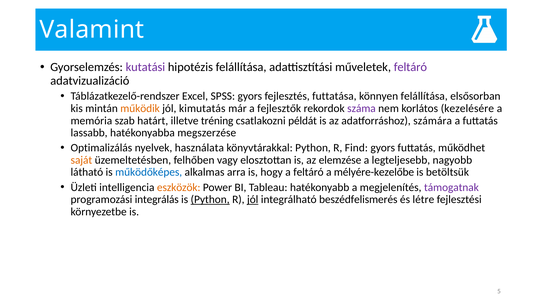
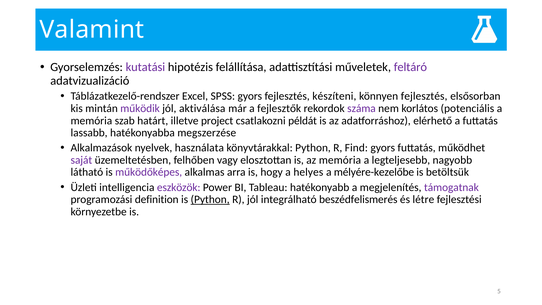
futtatása: futtatása -> készíteni (334, 96)
könnyen felállítása: felállítása -> fejlesztés (424, 96)
működik colour: orange -> purple (140, 108)
kimutatás: kimutatás -> aktiválása (202, 108)
kezelésére: kezelésére -> potenciális (467, 108)
tréning: tréning -> project (217, 121)
számára: számára -> elérhető (433, 121)
Optimalizálás: Optimalizálás -> Alkalmazások (101, 148)
saját colour: orange -> purple (81, 160)
az elemzése: elemzése -> memória (340, 160)
működőképes colour: blue -> purple (149, 172)
a feltáró: feltáró -> helyes (308, 172)
eszközök colour: orange -> purple (179, 187)
integrálás: integrálás -> definition (157, 199)
jól underline: present -> none (253, 199)
